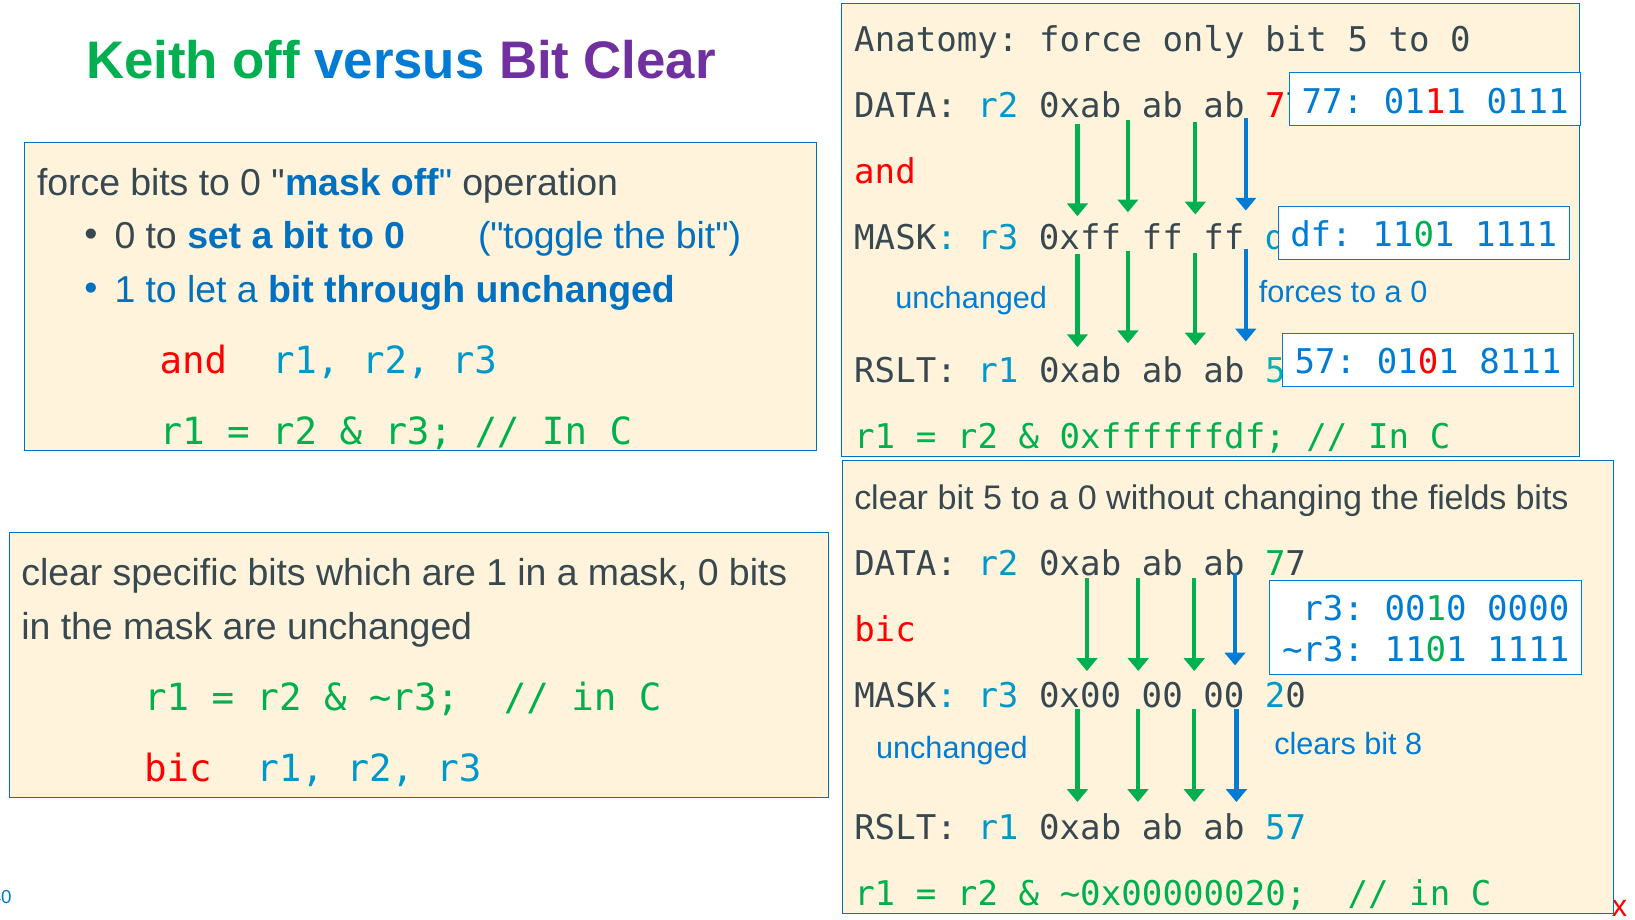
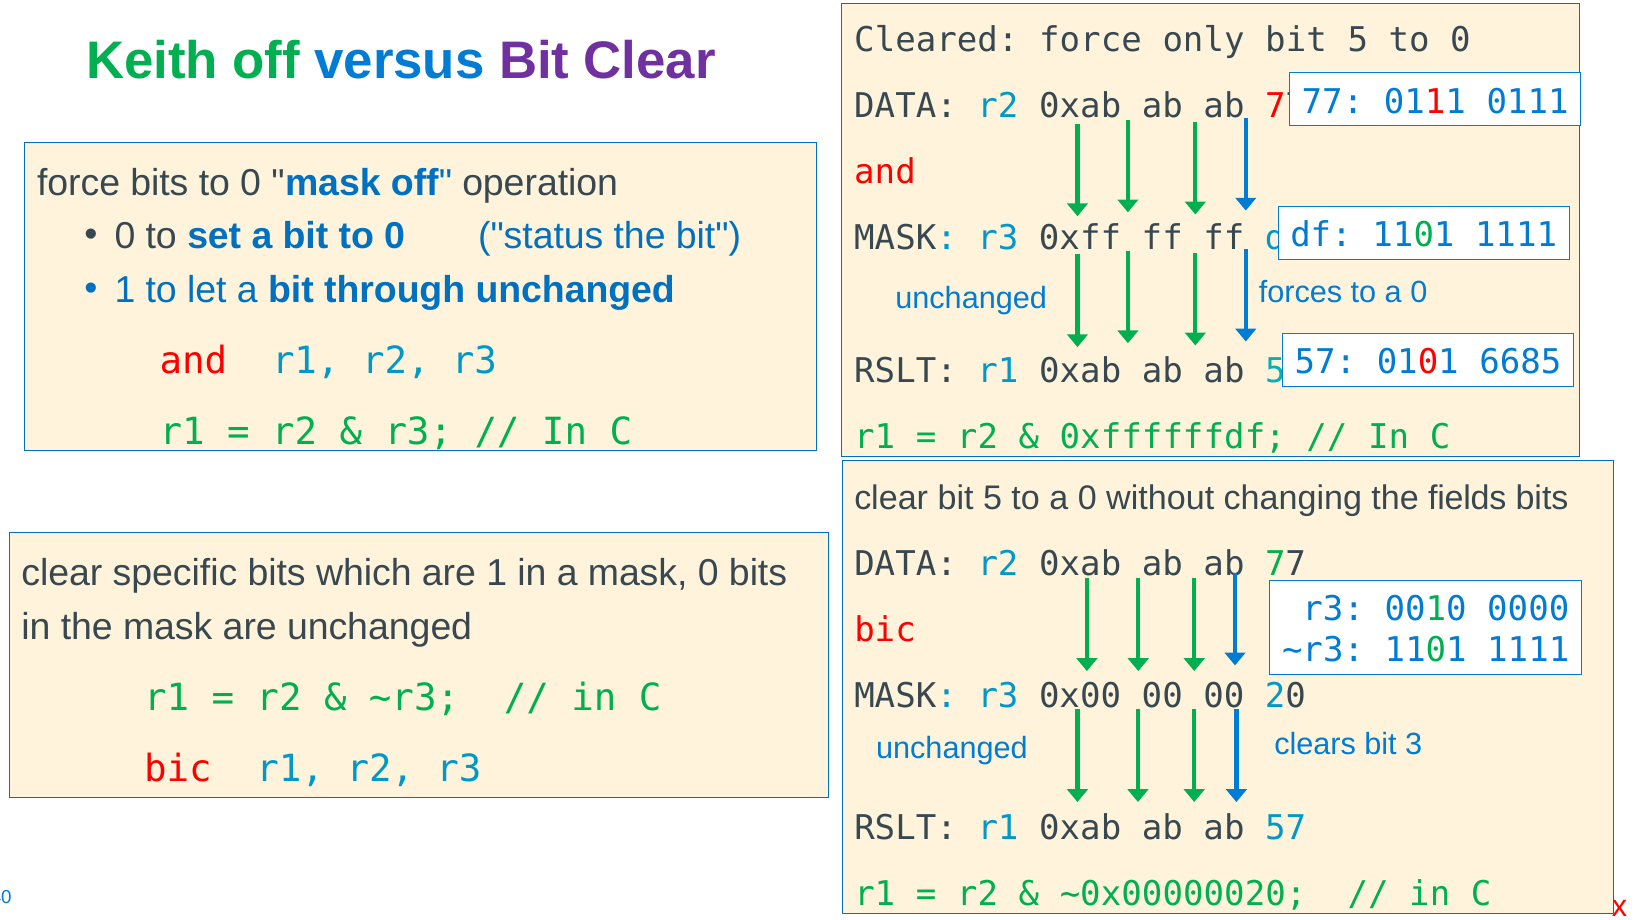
Anatomy: Anatomy -> Cleared (936, 40)
toggle: toggle -> status (541, 236)
8111: 8111 -> 6685 (1520, 362)
8: 8 -> 3 (1414, 745)
